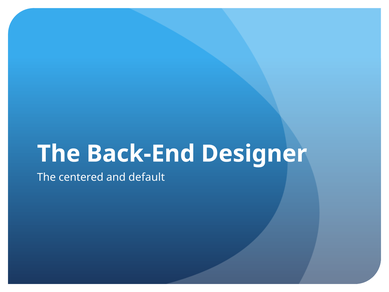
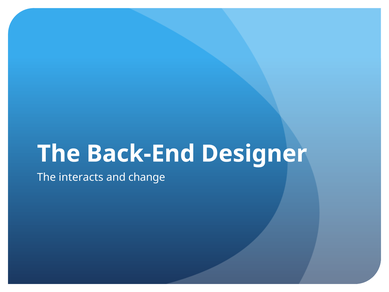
centered: centered -> interacts (81, 177)
default: default -> change (147, 177)
